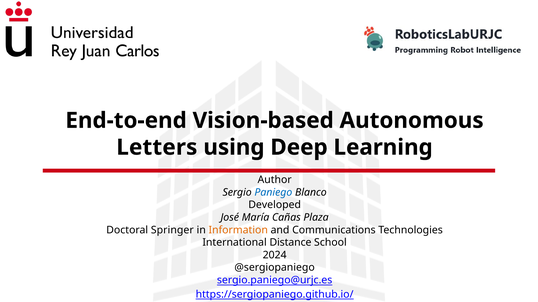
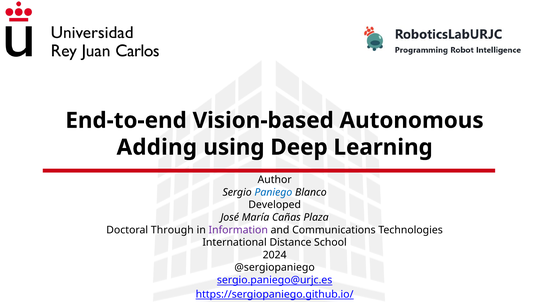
Letters: Letters -> Adding (157, 148)
Springer: Springer -> Through (172, 230)
Information colour: orange -> purple (238, 230)
